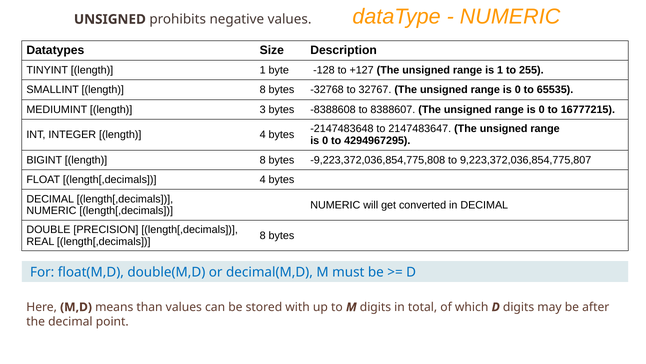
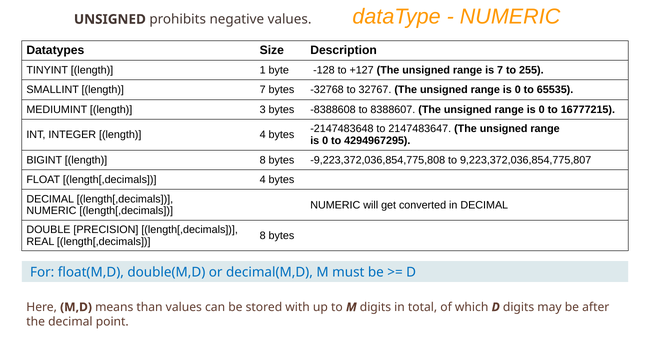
is 1: 1 -> 7 (500, 70)
SMALLINT length 8: 8 -> 7 (263, 90)
